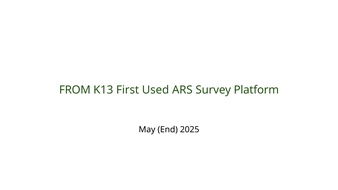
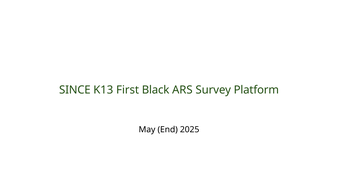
FROM: FROM -> SINCE (75, 90)
Used: Used -> Black (156, 90)
